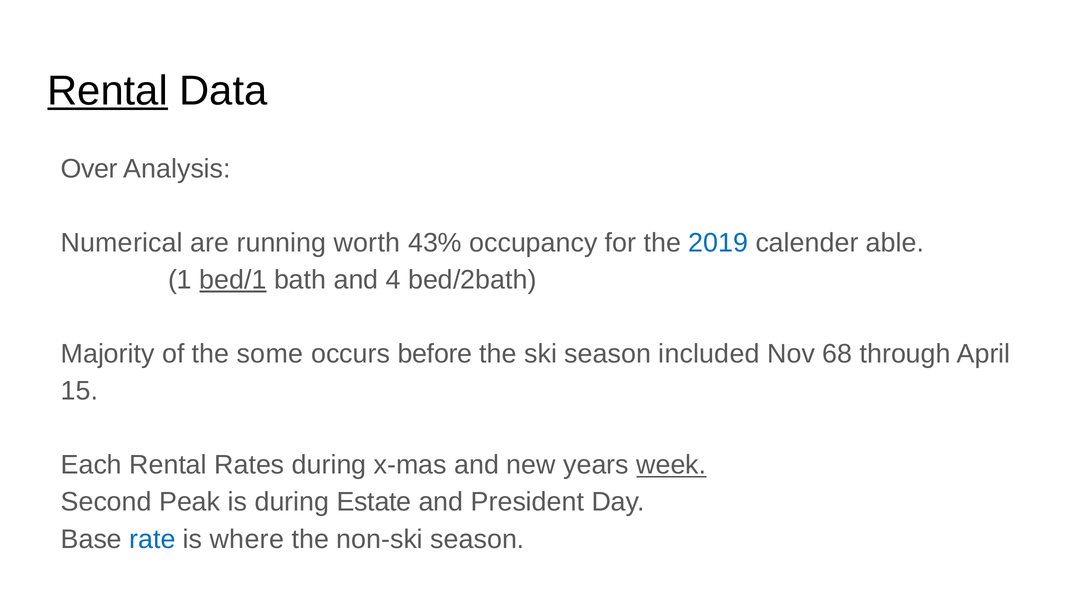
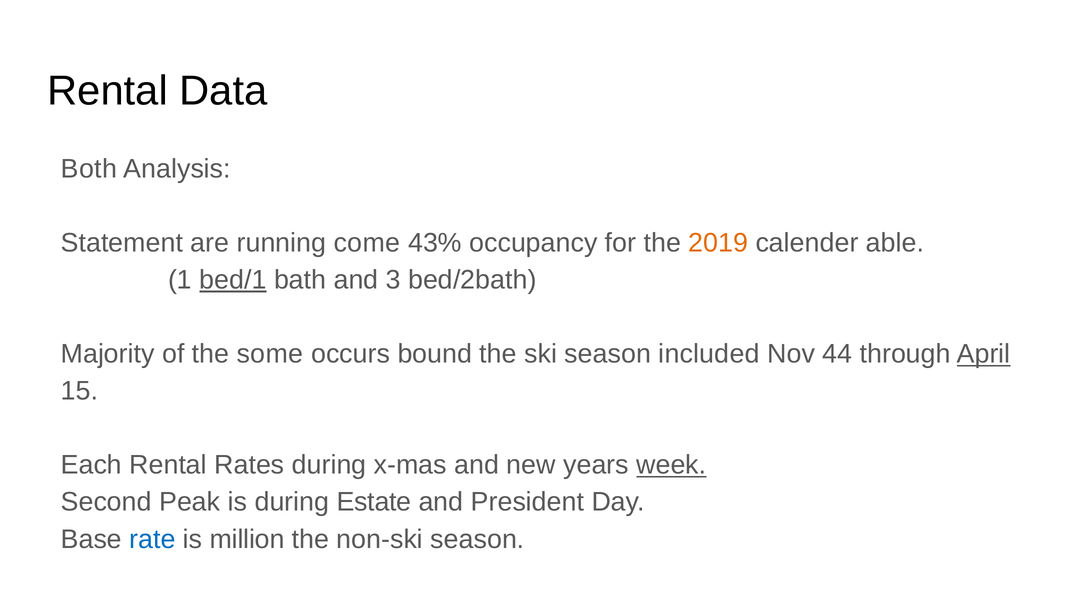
Rental underline: present -> none (108, 91)
Over: Over -> Both (89, 169)
Numerical: Numerical -> Statement (122, 243)
worth: worth -> come (367, 243)
2019 colour: blue -> orange (718, 243)
4: 4 -> 3 (393, 280)
before: before -> bound (435, 354)
68: 68 -> 44 (837, 354)
April underline: none -> present (984, 354)
where: where -> million (247, 539)
